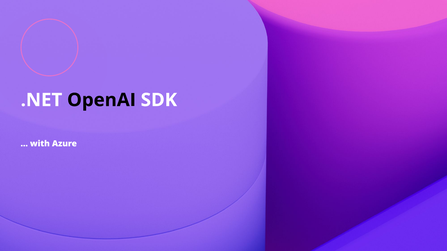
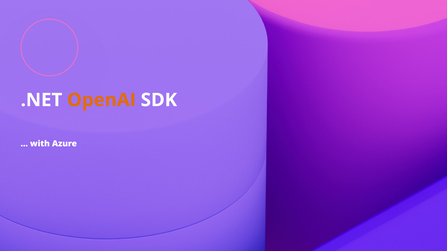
OpenAI colour: black -> orange (101, 100)
